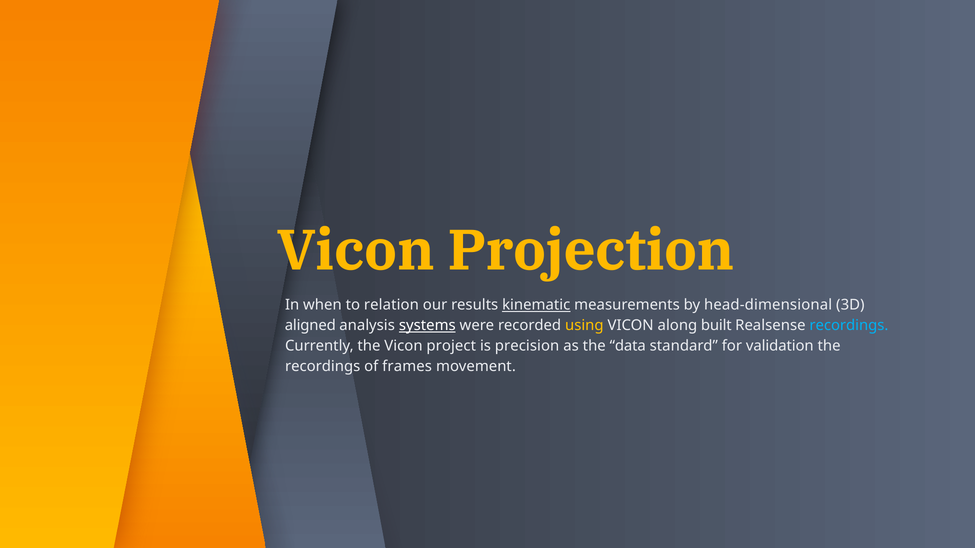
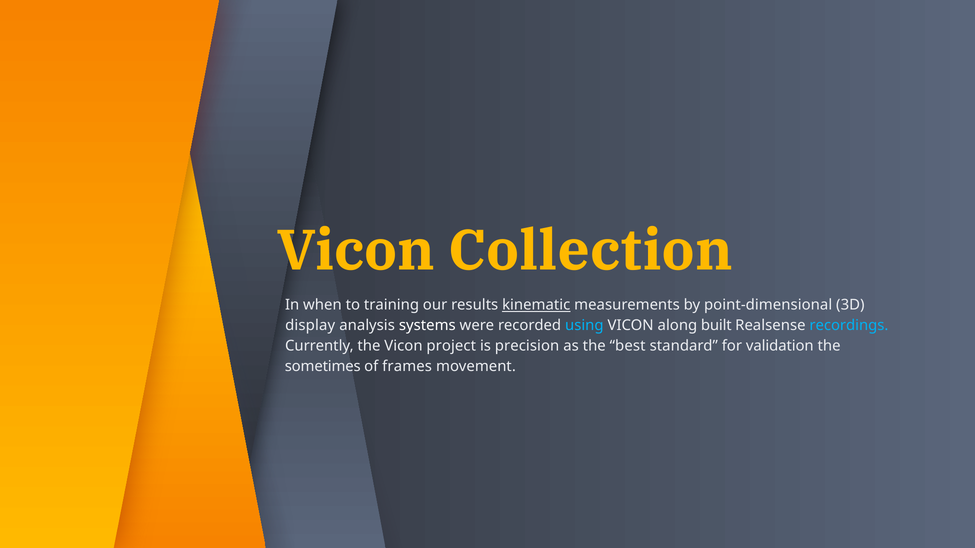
Projection: Projection -> Collection (591, 251)
relation: relation -> training (391, 305)
head-dimensional: head-dimensional -> point-dimensional (768, 305)
aligned: aligned -> display (310, 326)
systems underline: present -> none (427, 326)
using colour: yellow -> light blue (584, 326)
data: data -> best (628, 346)
recordings: recordings -> sometimes (323, 367)
